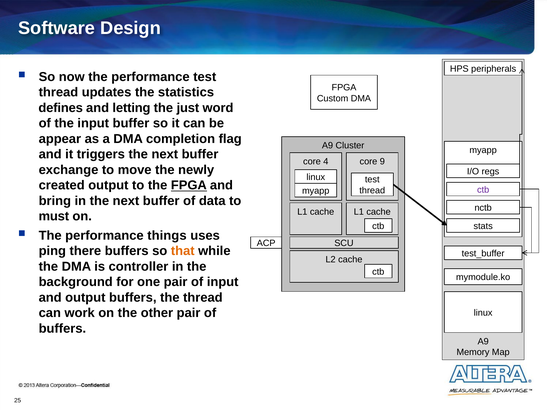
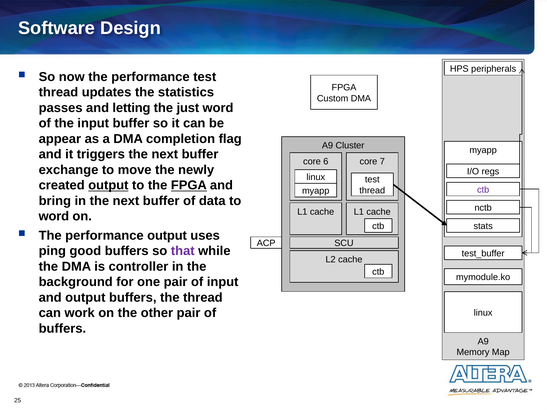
defines: defines -> passes (61, 108)
4: 4 -> 6 (326, 162)
9: 9 -> 7 (382, 162)
output underline: none -> present (108, 185)
must: must -> word (54, 216)
performance things: things -> output (167, 236)
there: there -> good (85, 251)
that colour: orange -> purple (183, 251)
